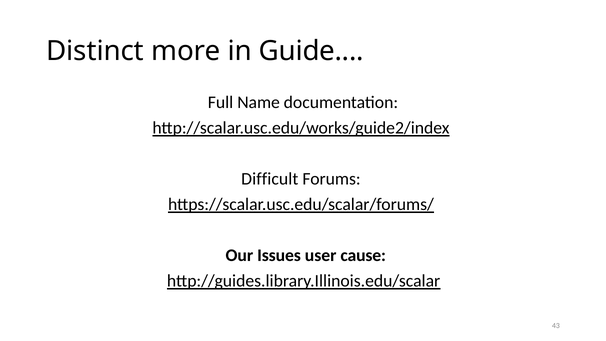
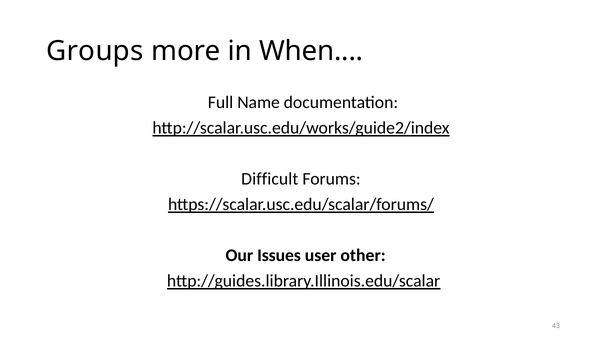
Distinct: Distinct -> Groups (95, 51)
Guide: Guide -> When (311, 51)
cause: cause -> other (363, 255)
